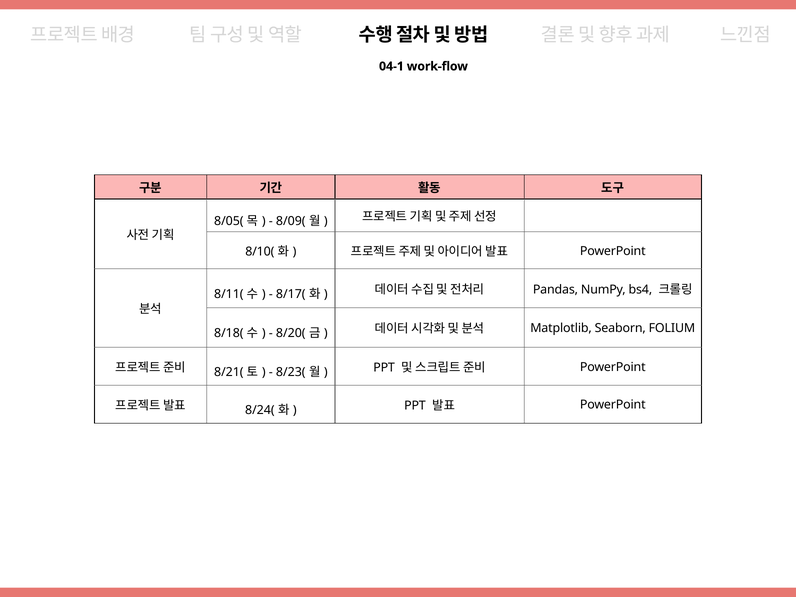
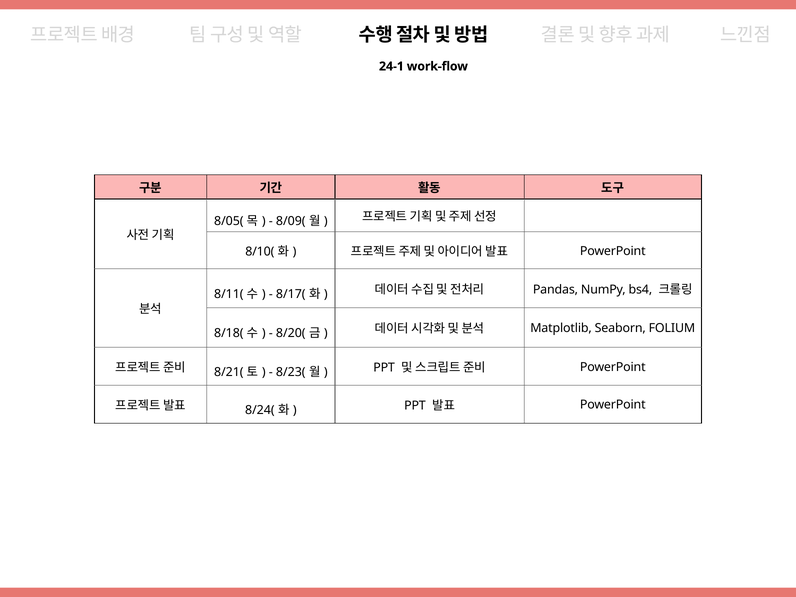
04-1: 04-1 -> 24-1 (391, 66)
